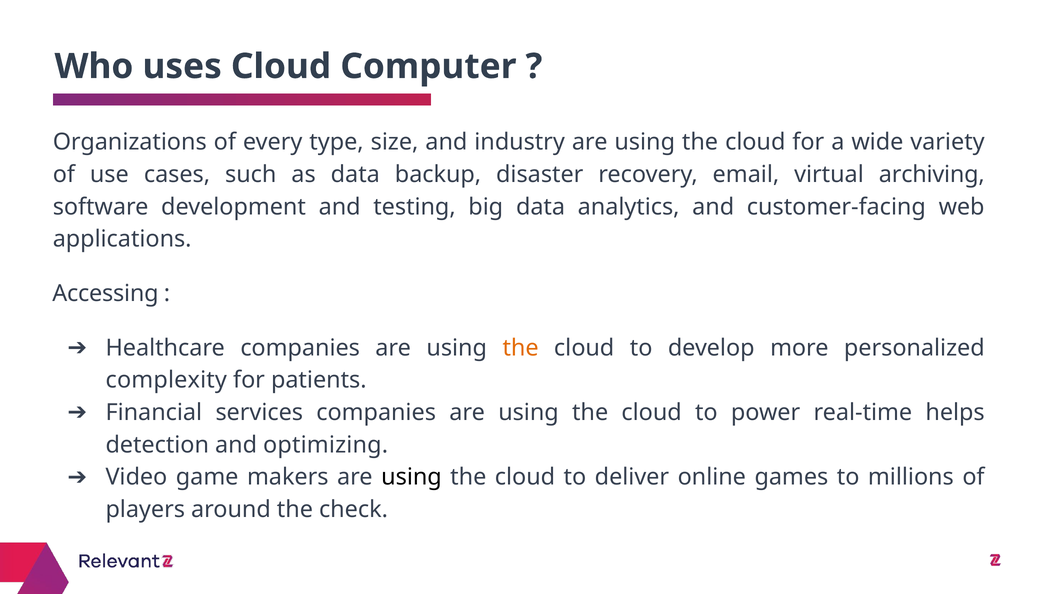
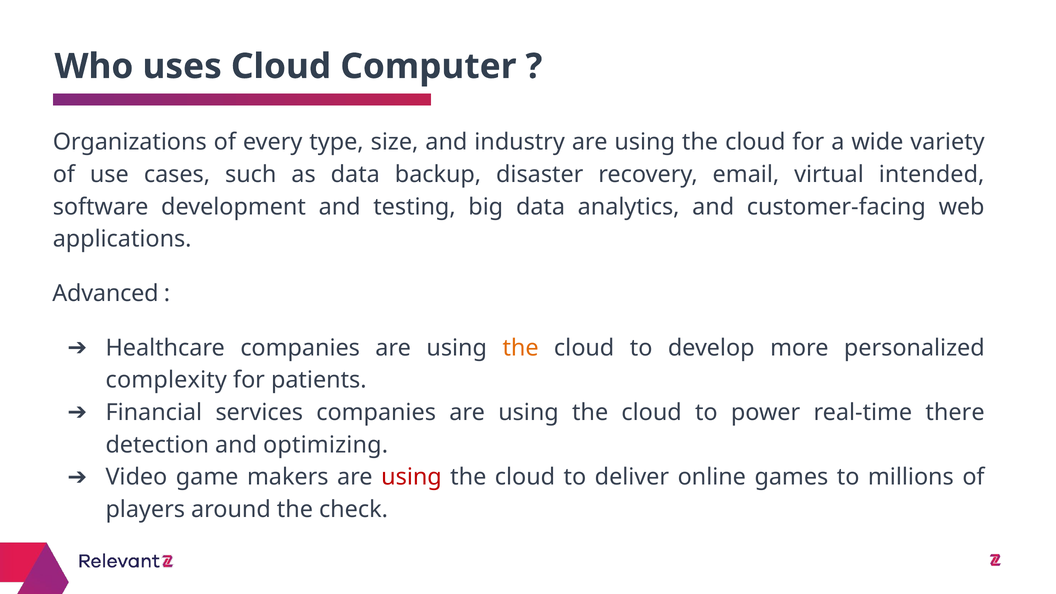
archiving: archiving -> intended (932, 175)
Accessing: Accessing -> Advanced (105, 294)
helps: helps -> there (955, 413)
using colour: black -> red (412, 477)
